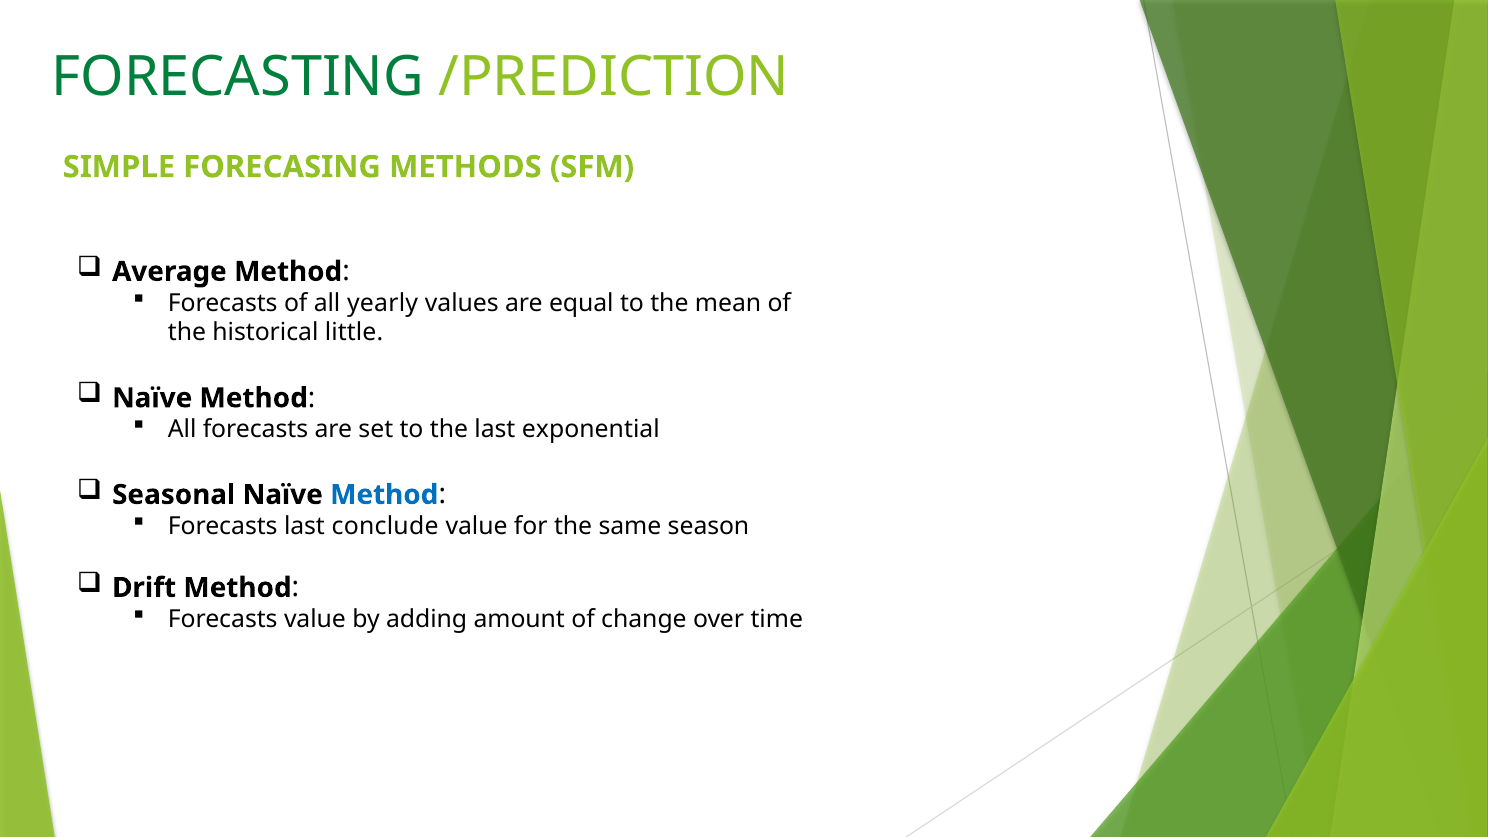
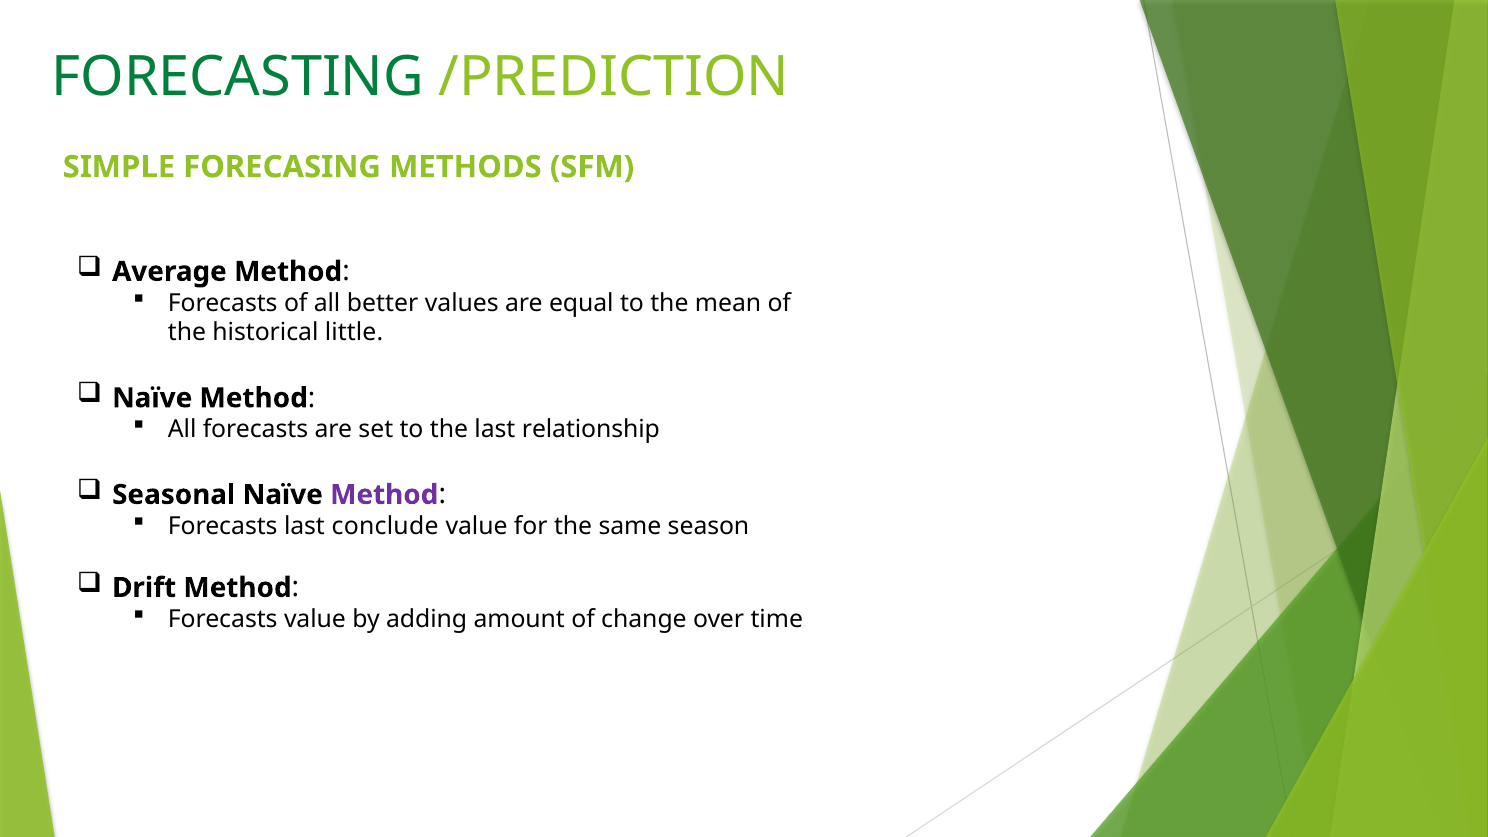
yearly: yearly -> better (383, 303)
exponential: exponential -> relationship (591, 429)
Method colour: blue -> purple (384, 495)
